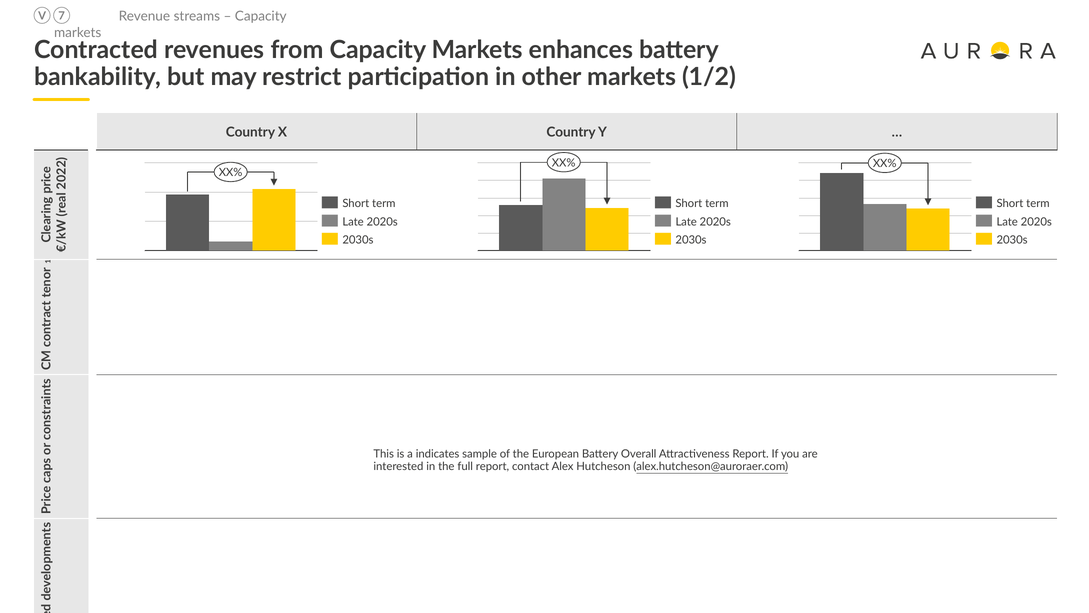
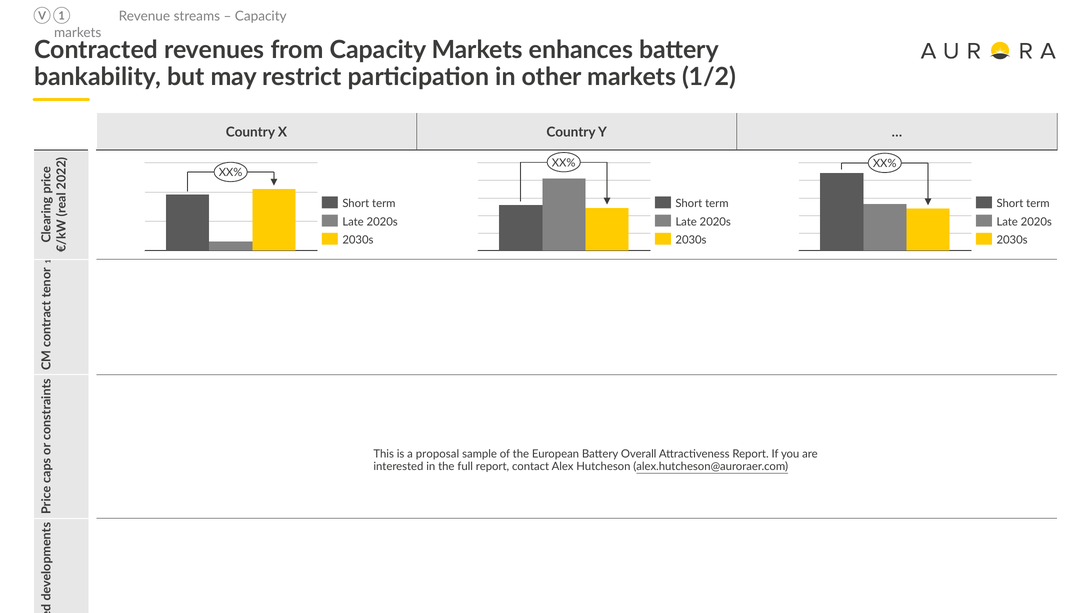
V 7: 7 -> 1 (62, 16)
indicates: indicates -> proposal (438, 454)
